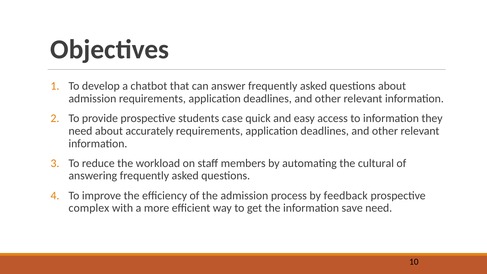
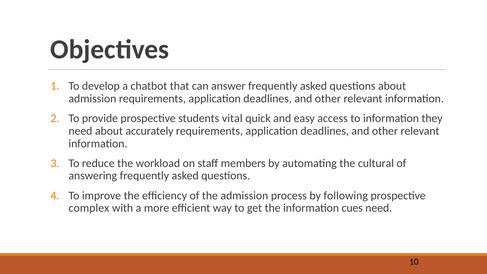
case: case -> vital (232, 118)
feedback: feedback -> following (346, 195)
save: save -> cues (352, 208)
